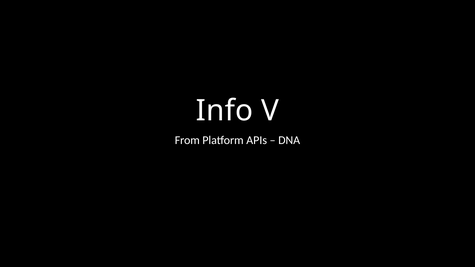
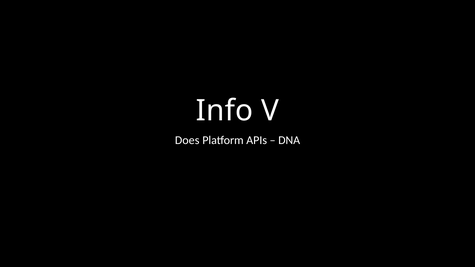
From: From -> Does (187, 140)
